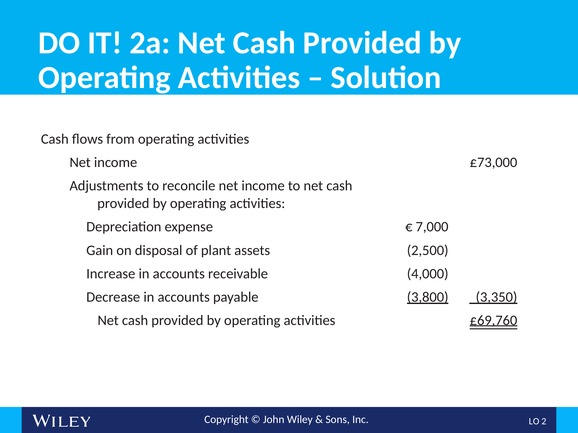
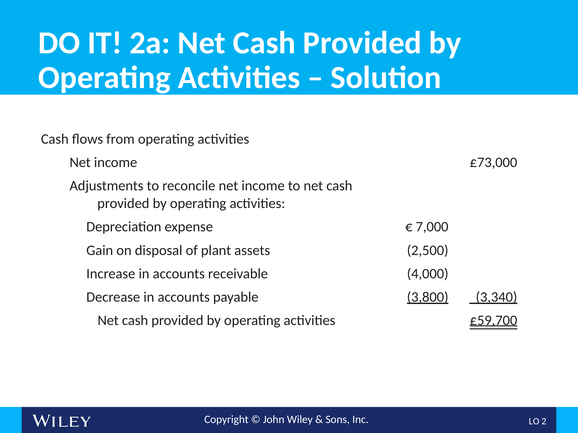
3,350: 3,350 -> 3,340 (497, 297)
£69,760: £69,760 -> £59,700 (494, 321)
